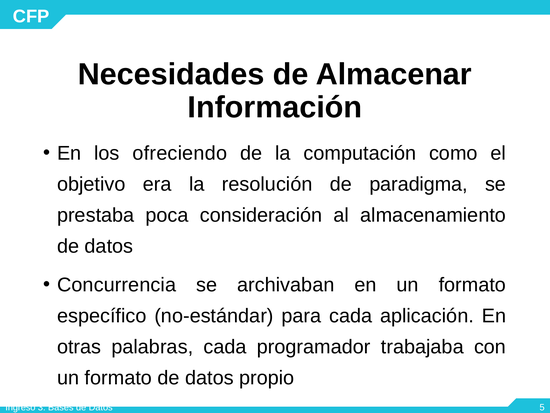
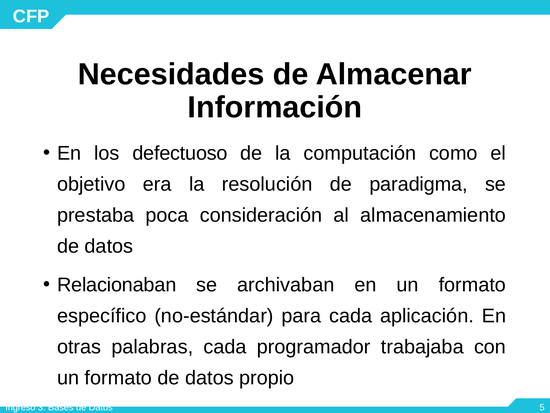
ofreciendo: ofreciendo -> defectuoso (180, 153)
Concurrencia: Concurrencia -> Relacionaban (117, 285)
